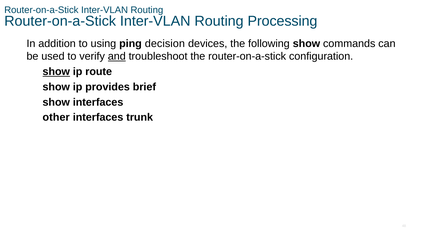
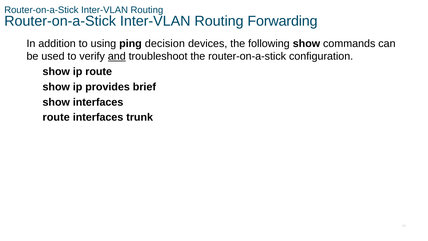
Processing: Processing -> Forwarding (283, 21)
show underline: present -> none (56, 72)
other: other -> route (56, 117)
